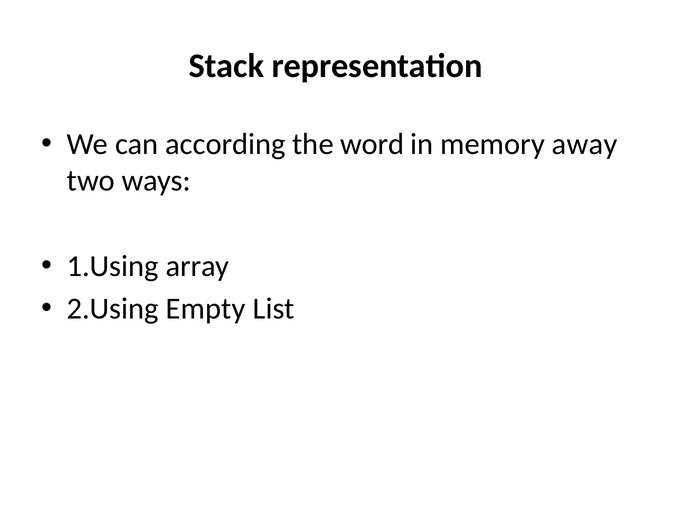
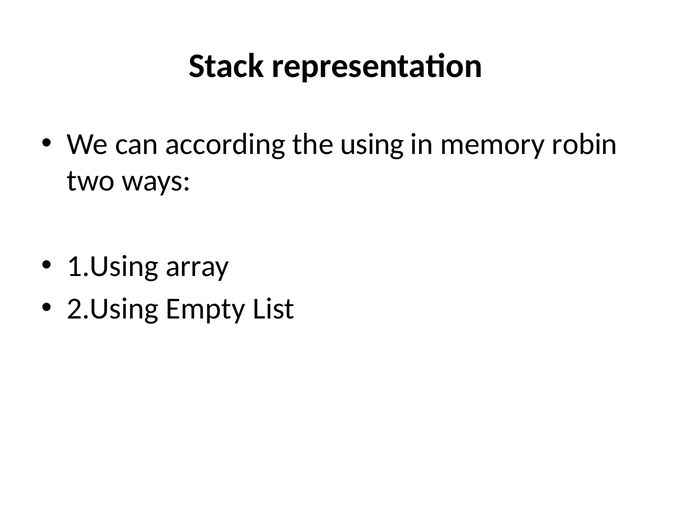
word: word -> using (372, 144)
away: away -> robin (585, 144)
